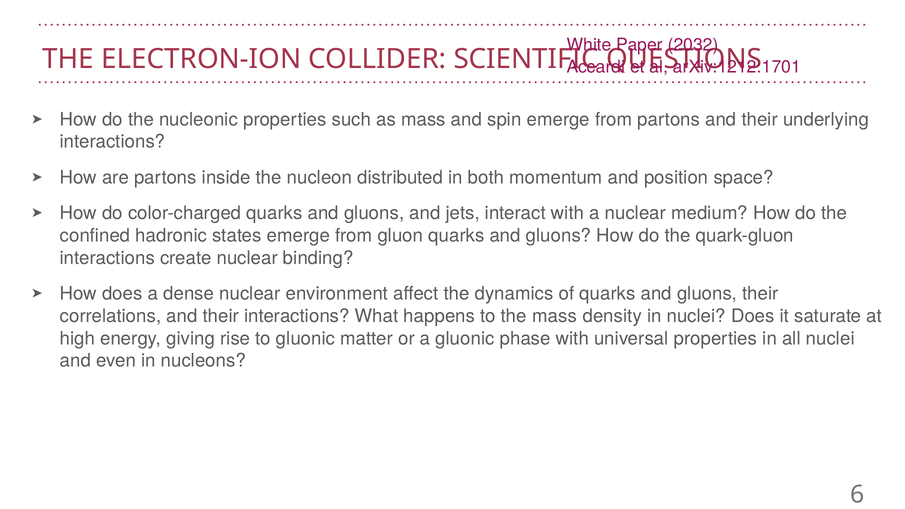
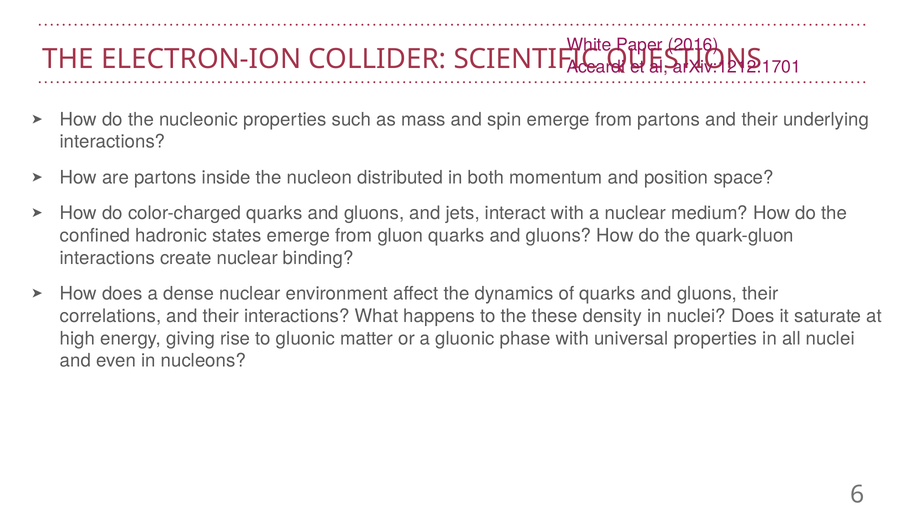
2032: 2032 -> 2016 (693, 45)
the mass: mass -> these (555, 316)
